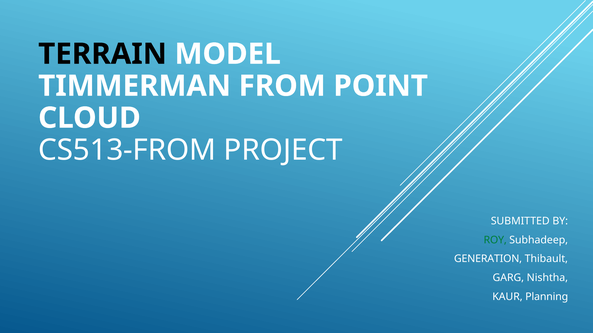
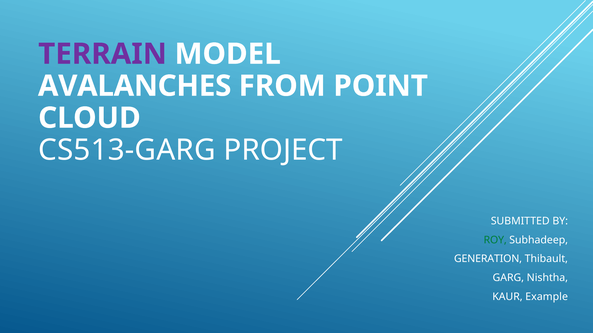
TERRAIN colour: black -> purple (103, 54)
TIMMERMAN: TIMMERMAN -> AVALANCHES (135, 86)
CS513-FROM: CS513-FROM -> CS513-GARG (127, 150)
Planning: Planning -> Example (547, 297)
